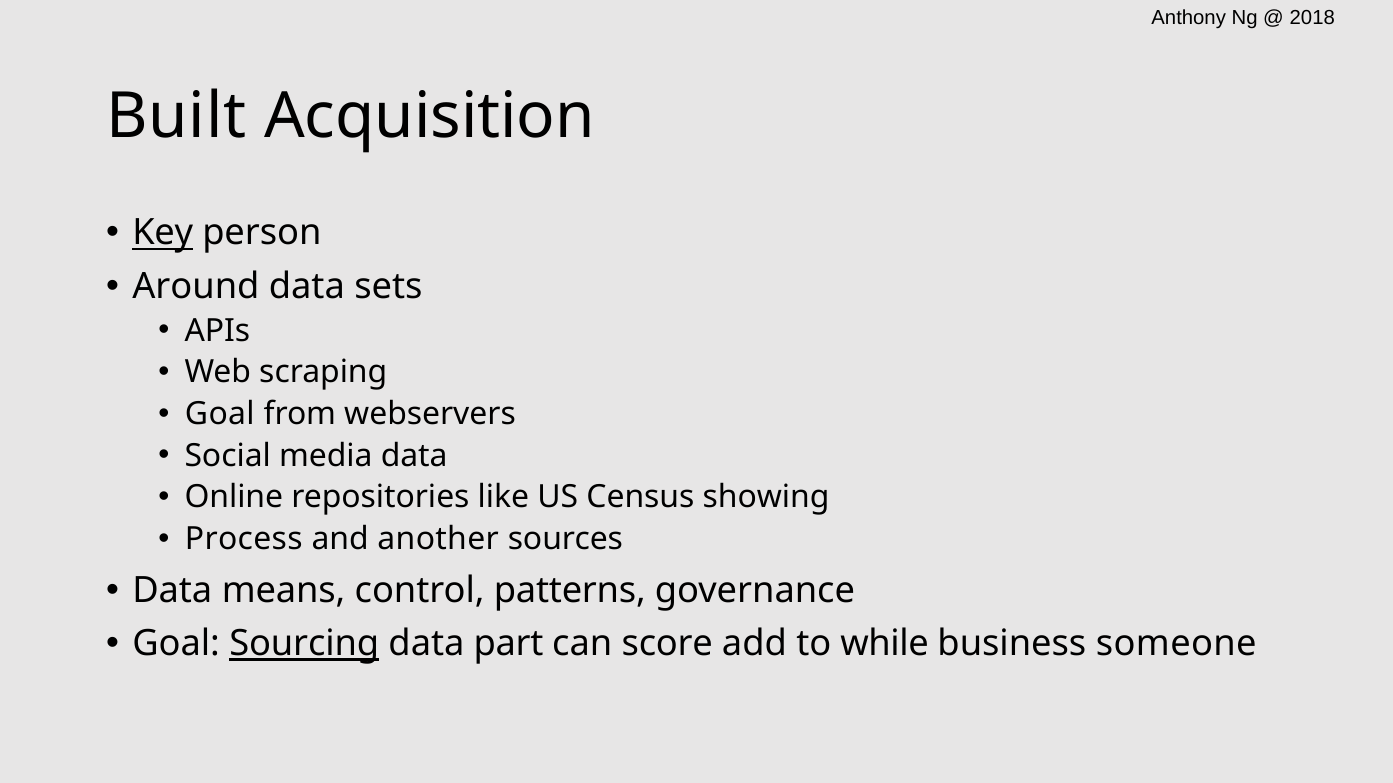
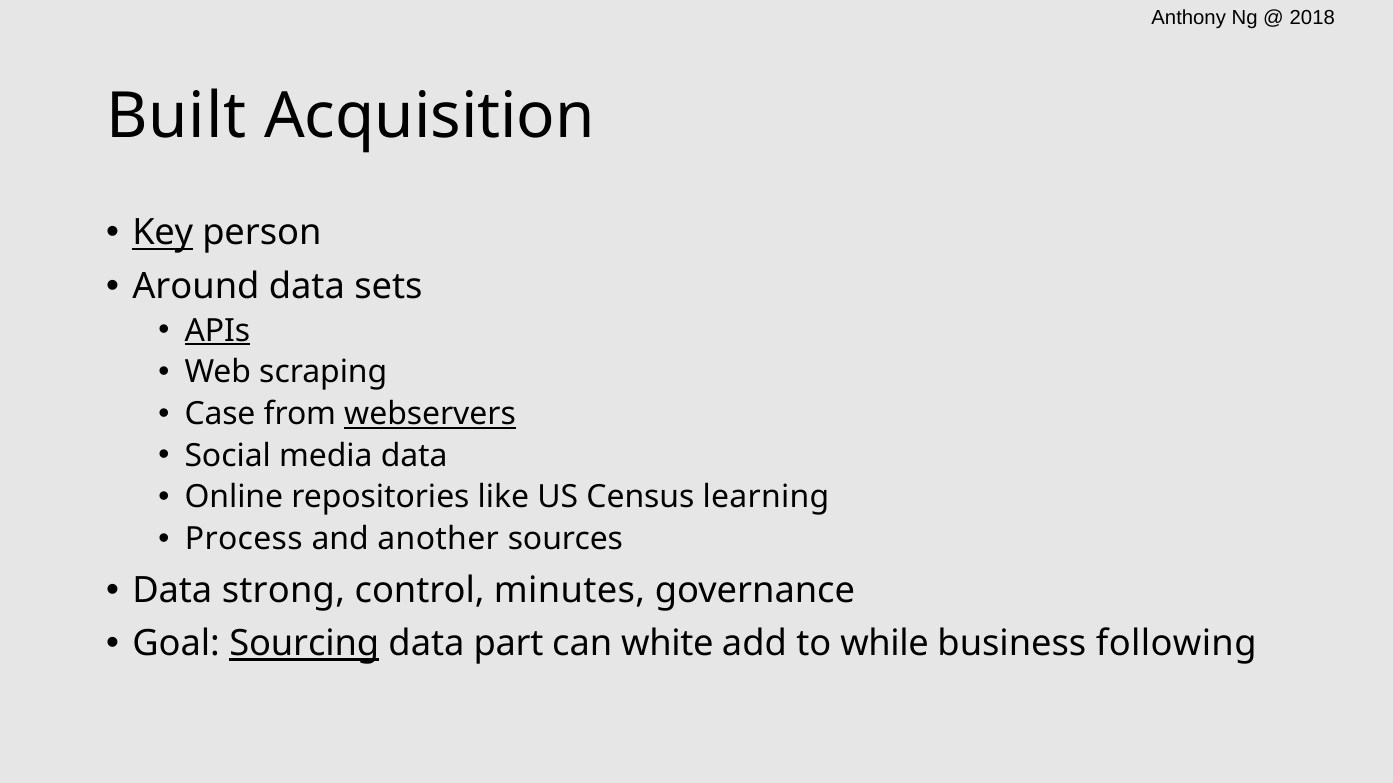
APIs underline: none -> present (217, 331)
Goal: Goal -> Case (220, 414)
webservers underline: none -> present (430, 414)
showing: showing -> learning (766, 498)
means: means -> strong (283, 591)
patterns: patterns -> minutes (570, 591)
score: score -> white (667, 644)
someone: someone -> following (1176, 644)
